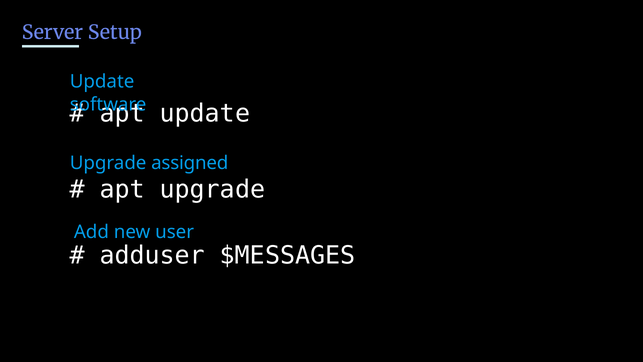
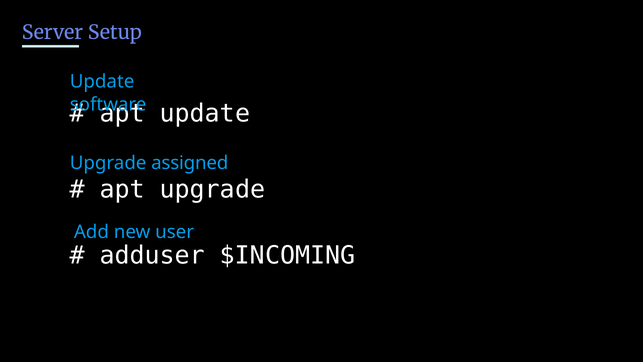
$MESSAGES: $MESSAGES -> $INCOMING (288, 255)
